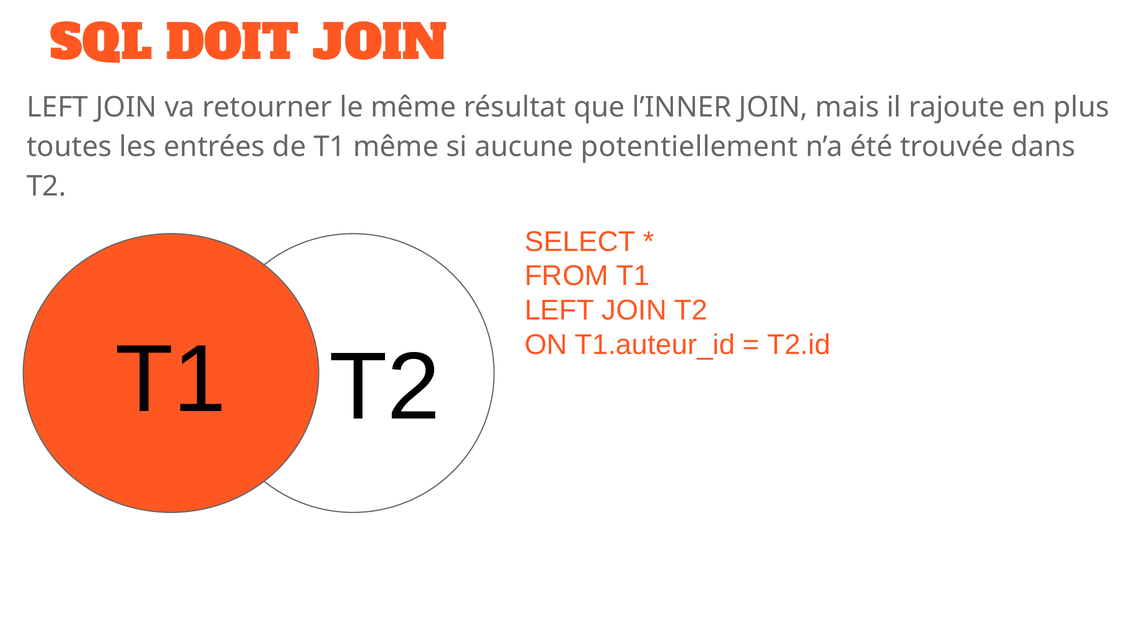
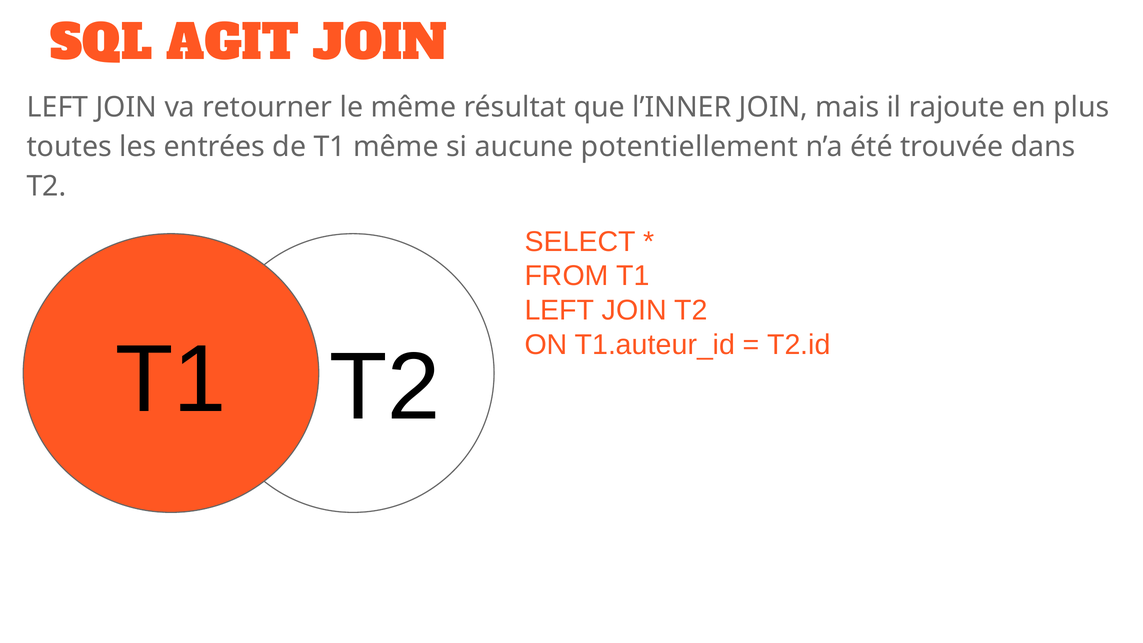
DOIT: DOIT -> AGIT (233, 43)
